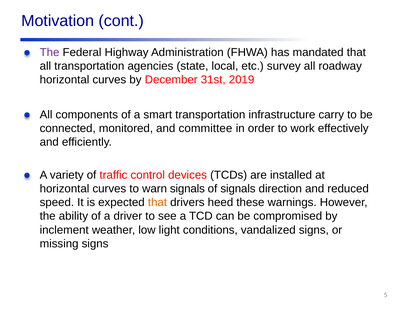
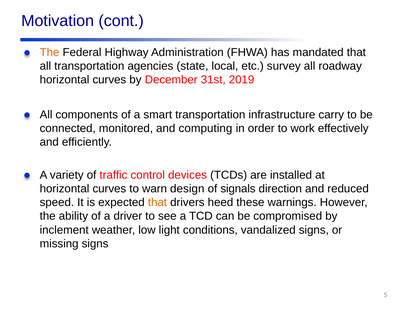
The colour: purple -> orange (50, 52)
committee: committee -> computing (205, 128)
warn signals: signals -> design (187, 189)
